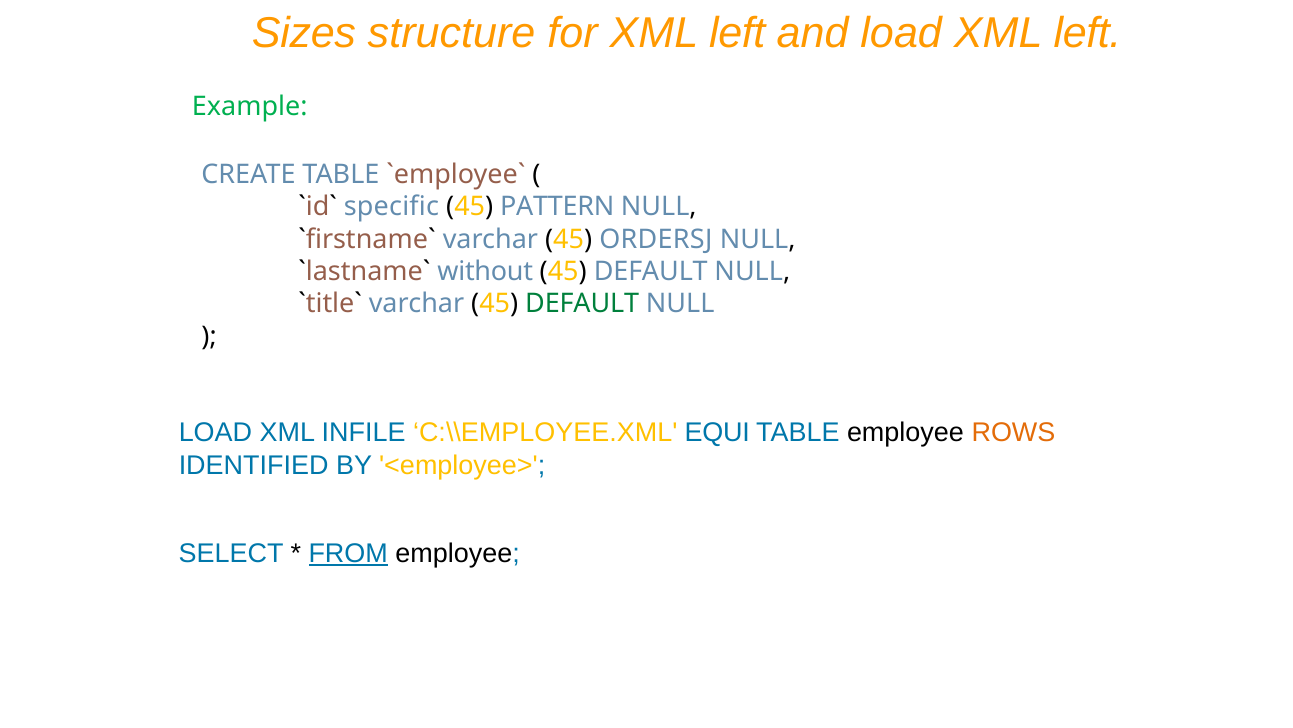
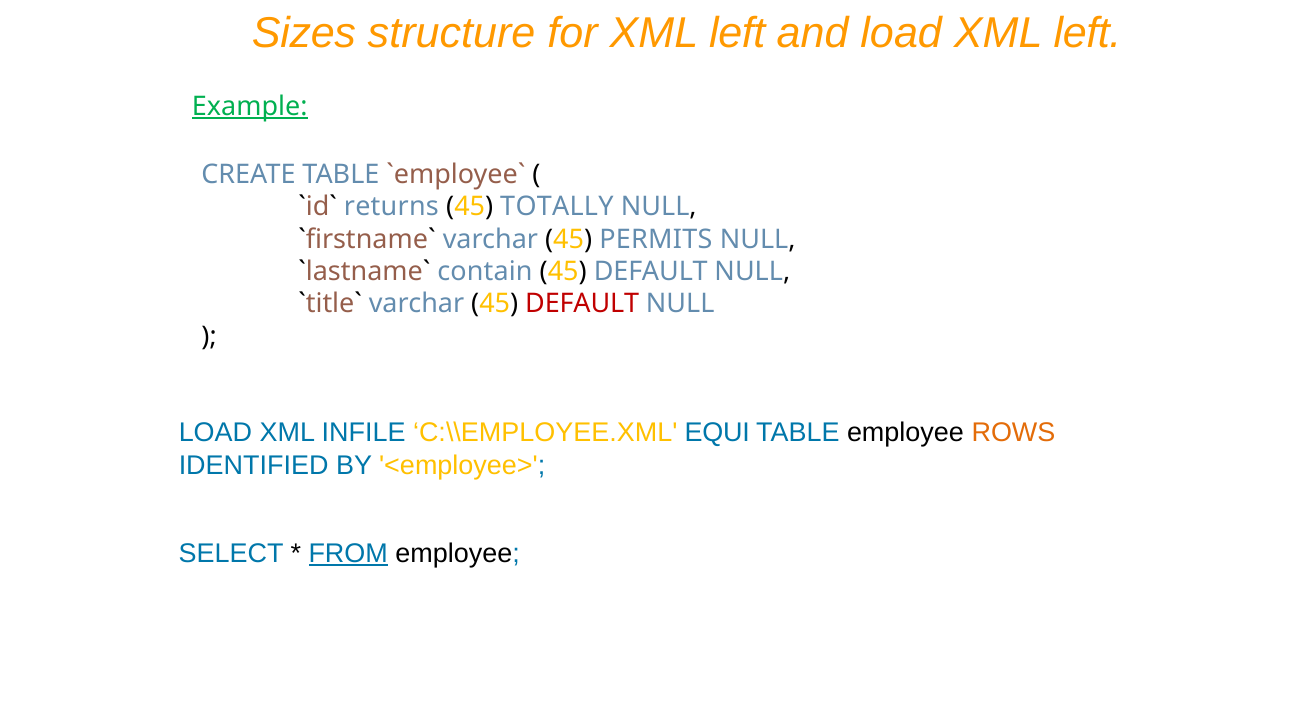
Example underline: none -> present (250, 106)
specific: specific -> returns (391, 207)
PATTERN: PATTERN -> TOTALLY (557, 207)
ORDERSJ: ORDERSJ -> PERMITS (656, 239)
without: without -> contain (485, 271)
DEFAULT colour: green -> red (582, 304)
